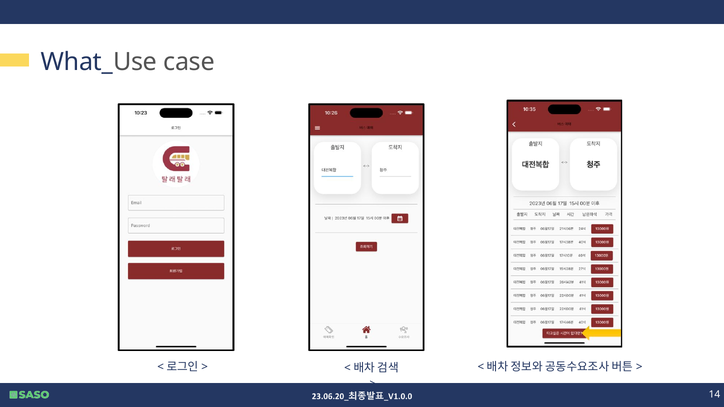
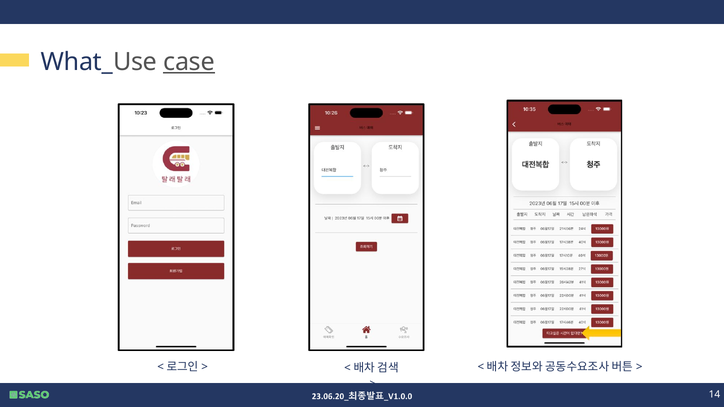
case underline: none -> present (189, 62)
